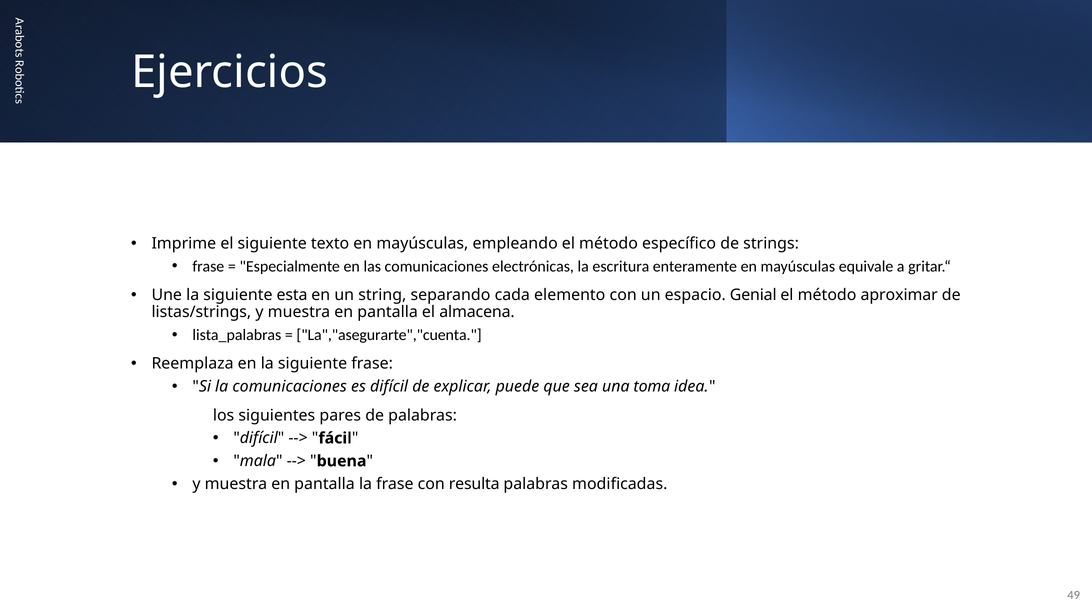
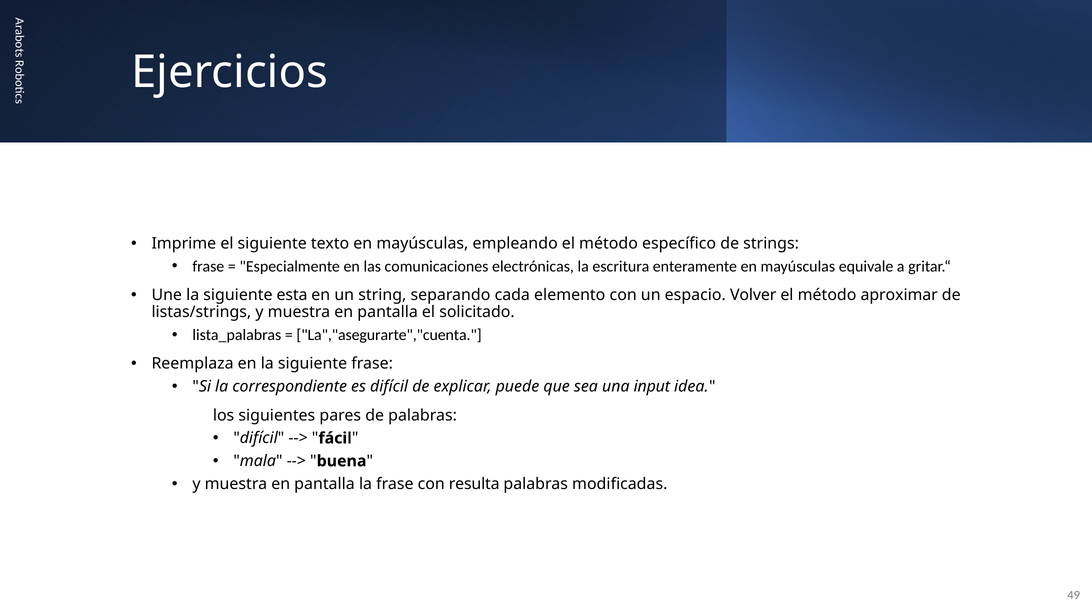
Genial: Genial -> Volver (753, 295)
almacena: almacena -> solicitado (477, 312)
la comunicaciones: comunicaciones -> correspondiente (290, 387)
toma: toma -> input (652, 387)
